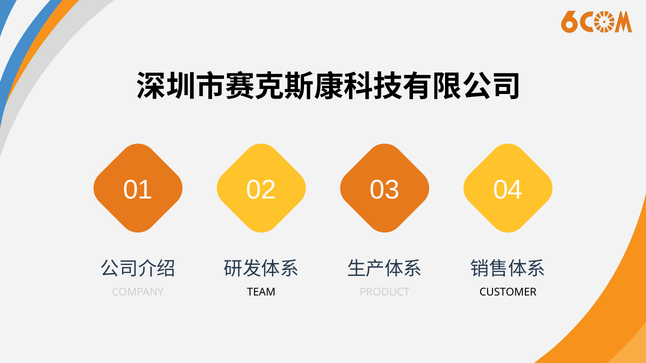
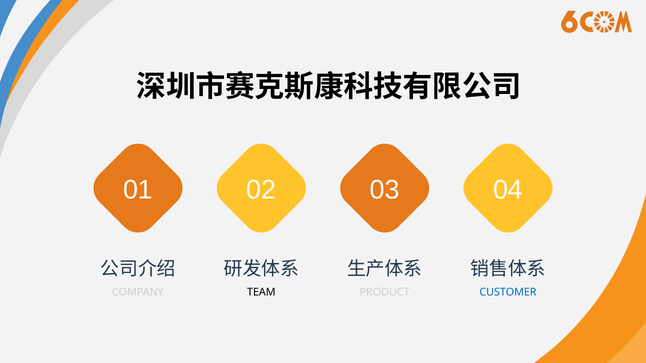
CUSTOMER colour: black -> blue (508, 292)
